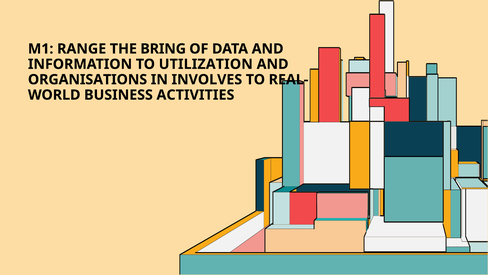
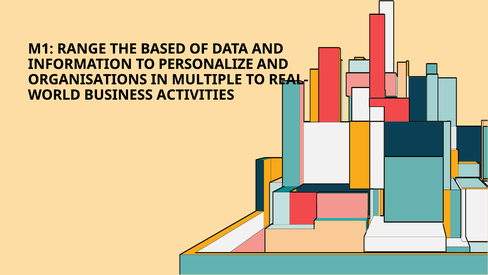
BRING: BRING -> BASED (163, 49)
UTILIZATION: UTILIZATION -> PERSONALIZE (206, 64)
INVOLVES: INVOLVES -> MULTIPLE (207, 79)
